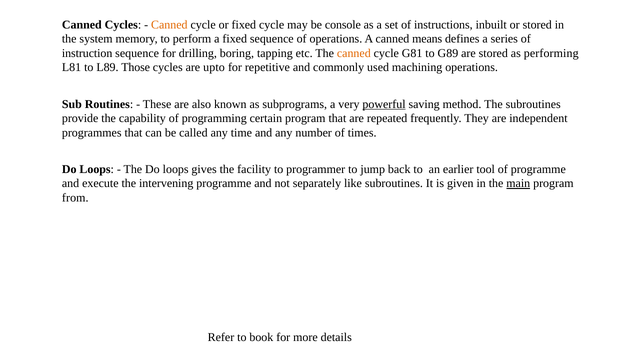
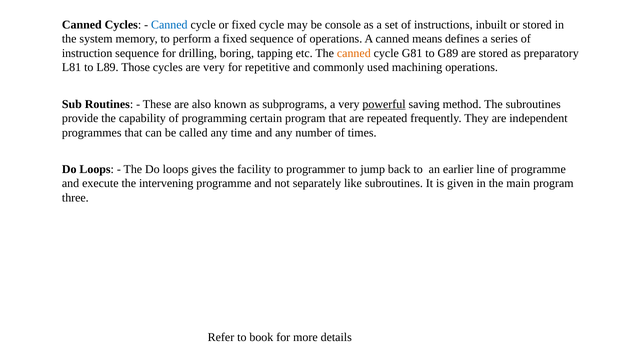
Canned colour: orange -> blue (169, 25)
performing: performing -> preparatory (551, 53)
are upto: upto -> very (214, 68)
tool: tool -> line (486, 169)
main underline: present -> none (518, 184)
from: from -> three (75, 198)
